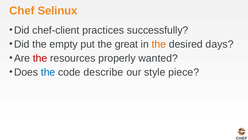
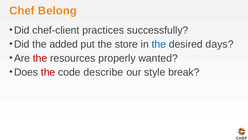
Selinux: Selinux -> Belong (57, 11)
empty: empty -> added (64, 44)
great: great -> store (126, 44)
the colour: orange -> blue (159, 44)
the colour: blue -> red (48, 72)
piece: piece -> break (184, 72)
